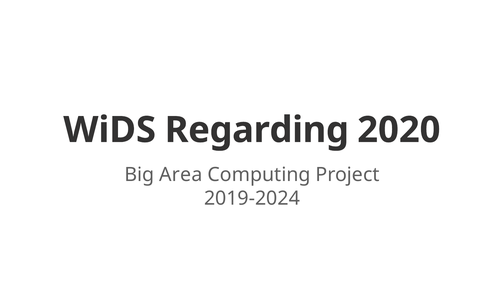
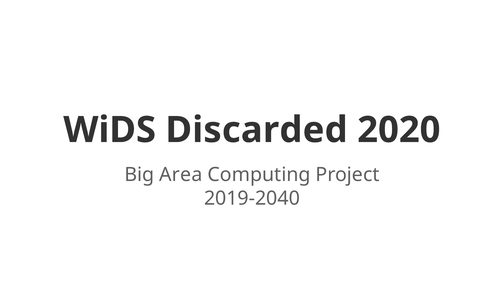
Regarding: Regarding -> Discarded (257, 130)
2019-2024: 2019-2024 -> 2019-2040 (252, 198)
